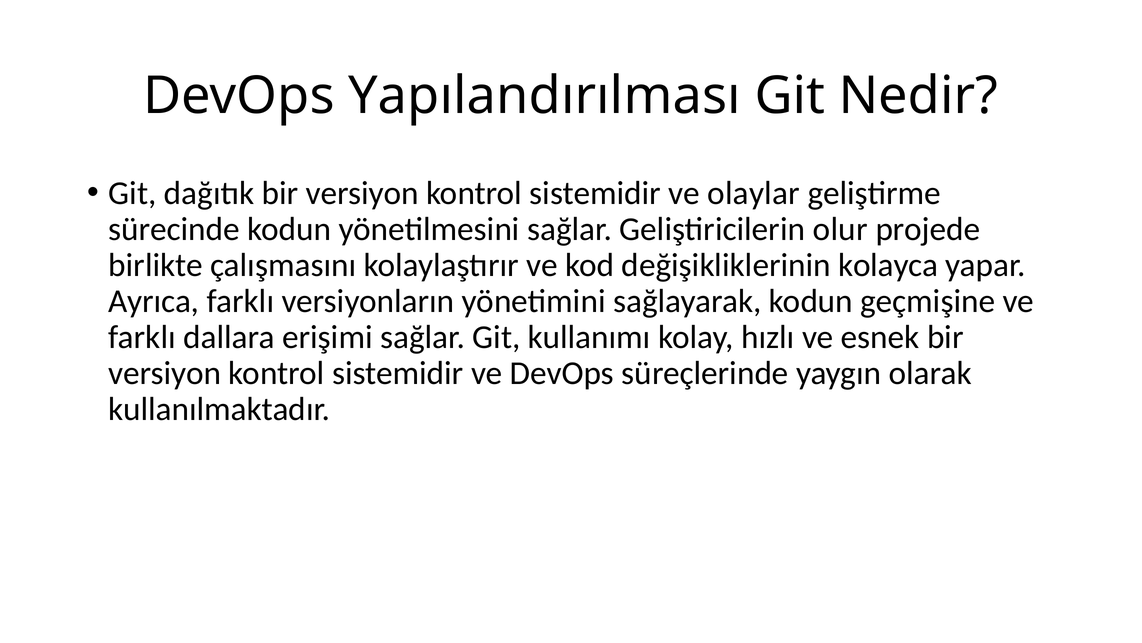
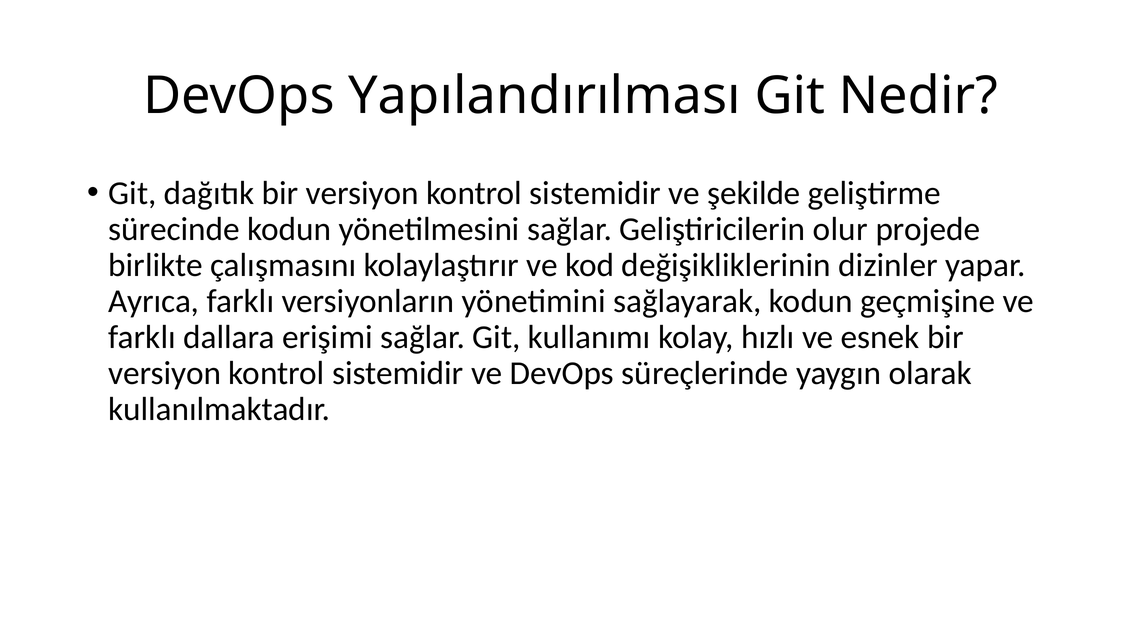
olaylar: olaylar -> şekilde (754, 193)
kolayca: kolayca -> dizinler (888, 265)
